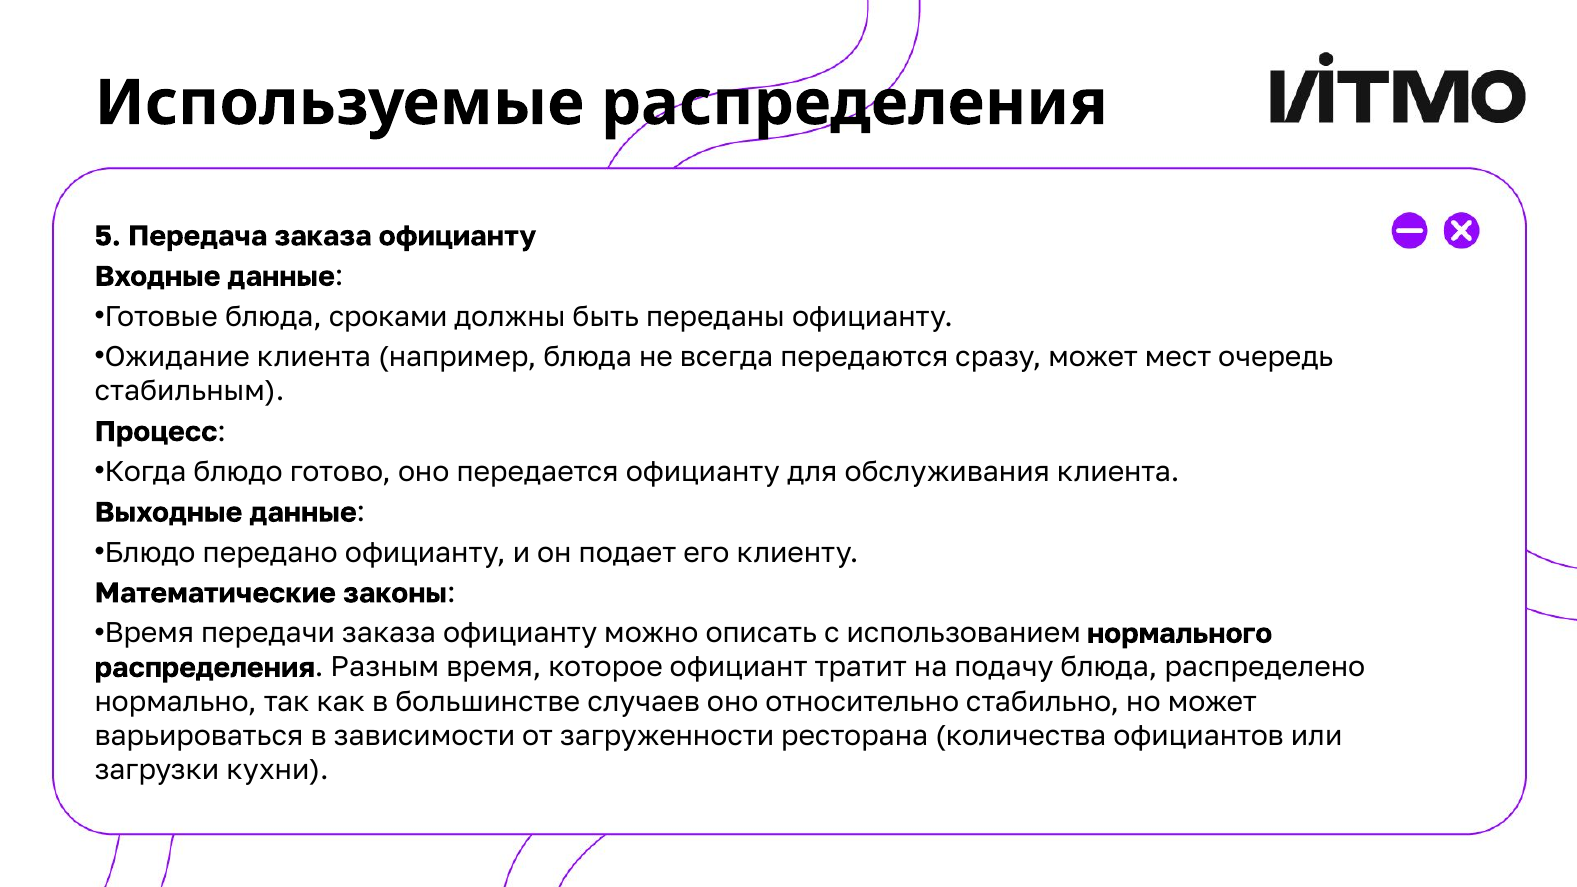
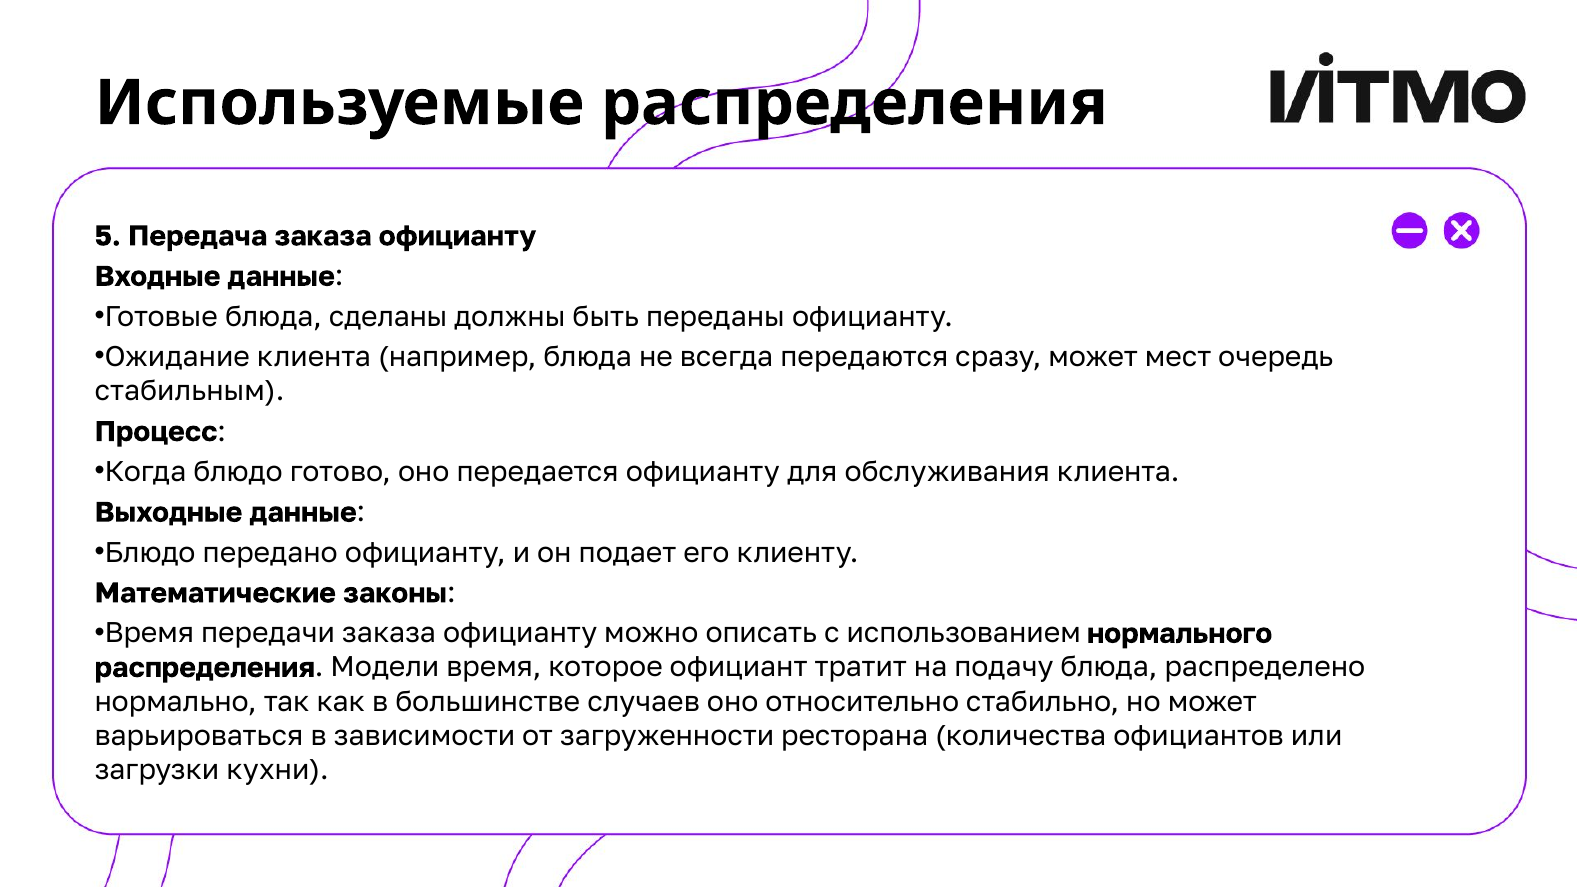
сроками: сроками -> сделаны (388, 317)
Разным: Разным -> Модели (385, 668)
